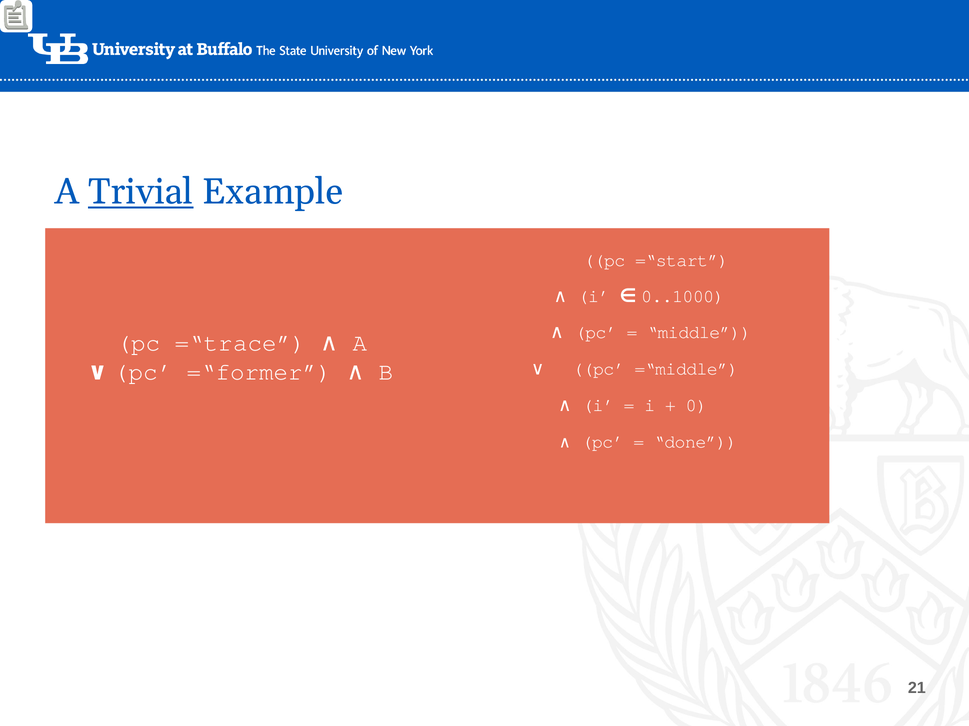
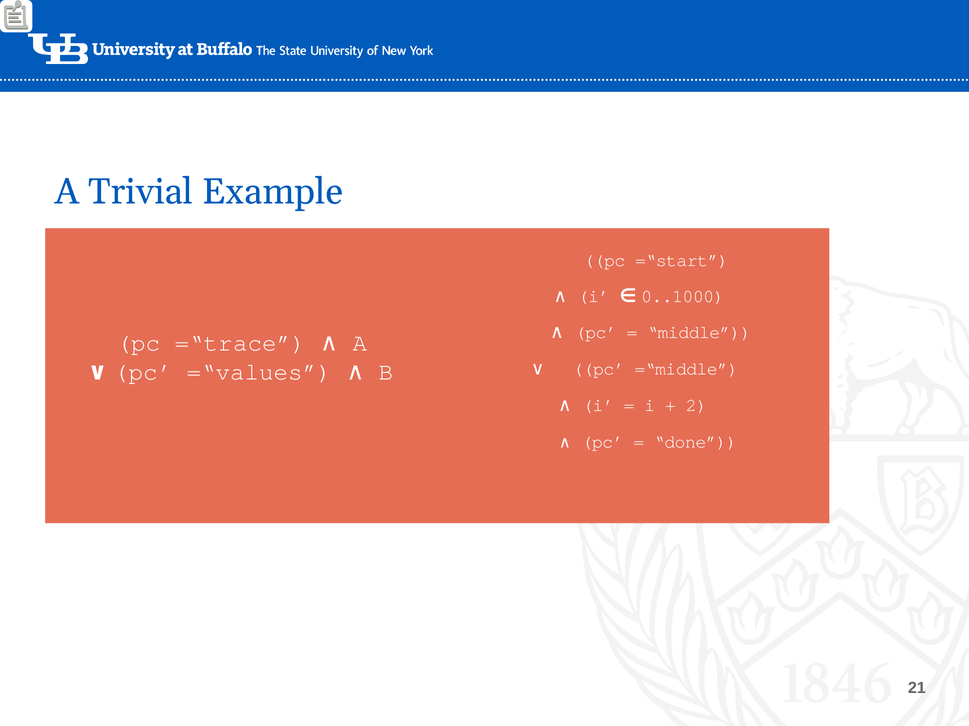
Trivial underline: present -> none (141, 192)
=“former: =“former -> =“values (259, 372)
0: 0 -> 2 (696, 406)
